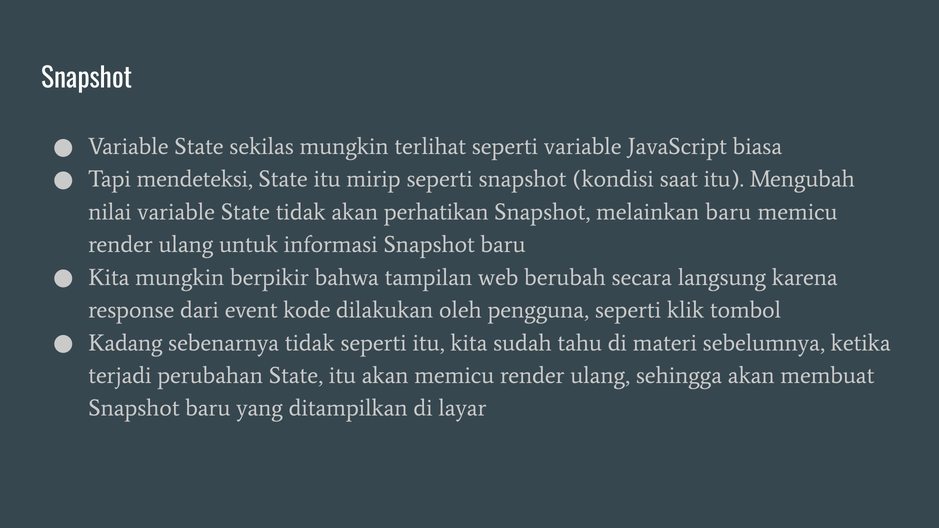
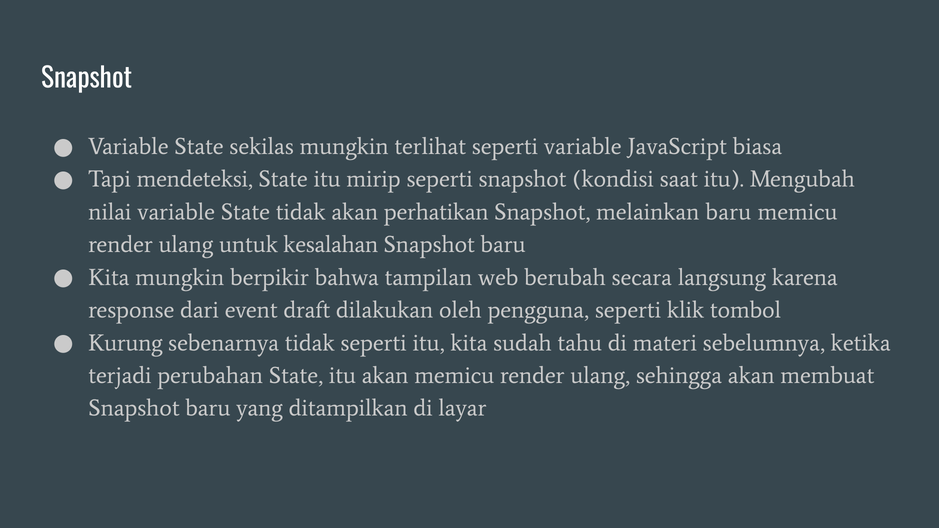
informasi: informasi -> kesalahan (331, 245)
kode: kode -> draft (307, 310)
Kadang: Kadang -> Kurung (125, 343)
